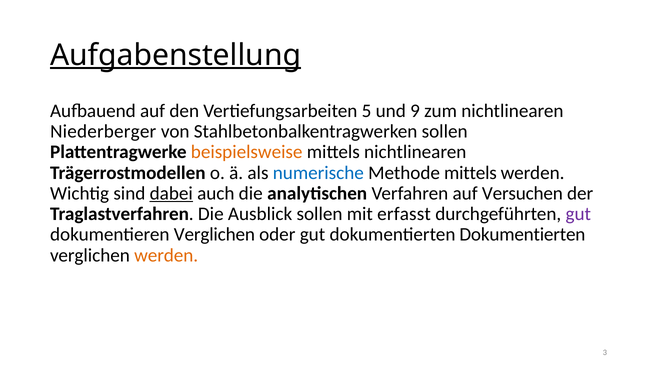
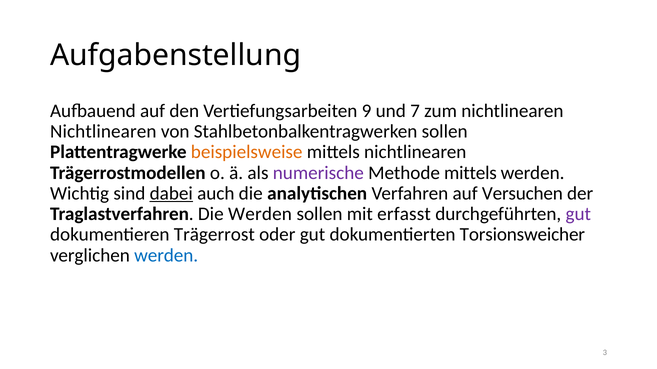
Aufgabenstellung underline: present -> none (176, 55)
5: 5 -> 9 (367, 111)
9: 9 -> 7 (415, 111)
Niederberger: Niederberger -> Nichtlinearen (103, 132)
numerische colour: blue -> purple (318, 173)
Die Ausblick: Ausblick -> Werden (260, 214)
dokumentieren Verglichen: Verglichen -> Trägerrost (214, 235)
dokumentierten Dokumentierten: Dokumentierten -> Torsionsweicher (522, 235)
werden colour: orange -> blue (166, 256)
